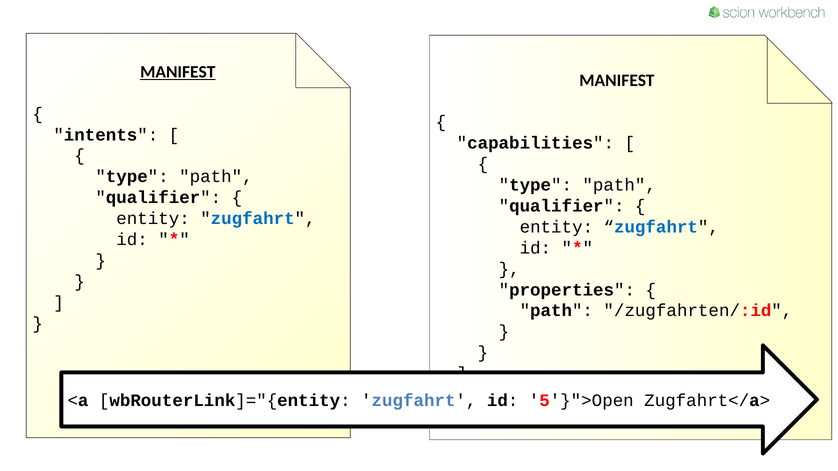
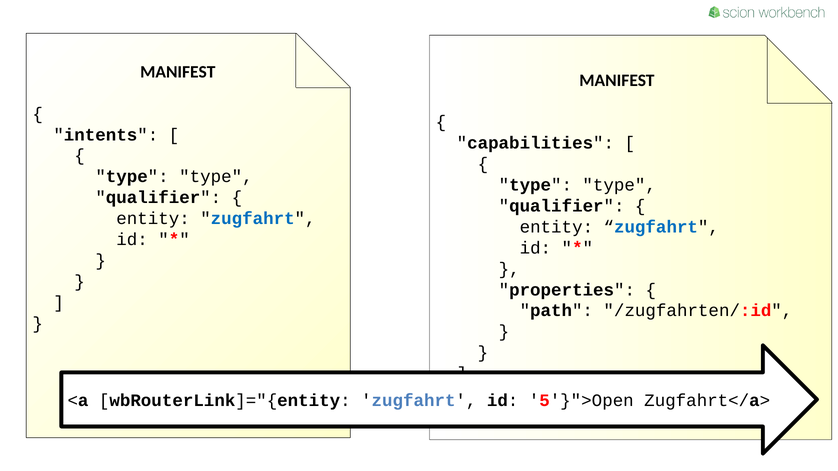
MANIFEST underline: present -> none (178, 72)
path: path -> type (216, 177)
path: path -> type (619, 185)
